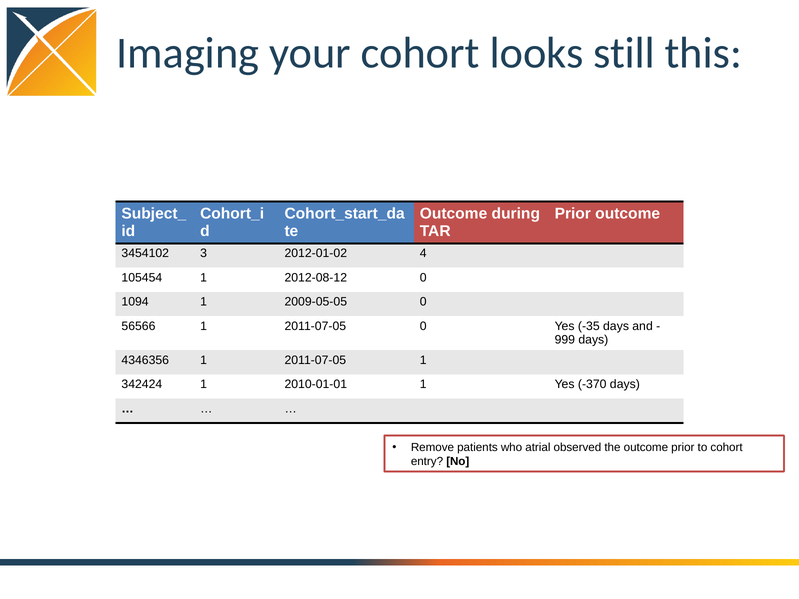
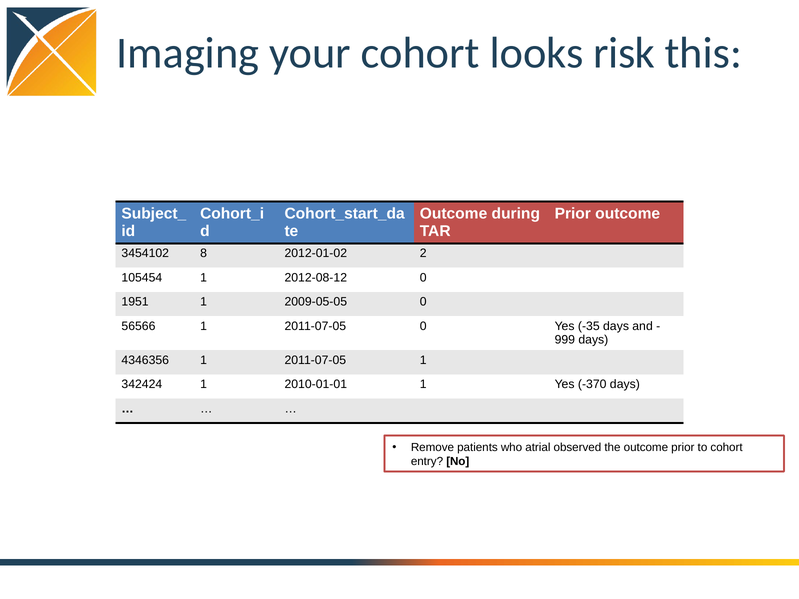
still: still -> risk (624, 53)
3: 3 -> 8 (204, 253)
4: 4 -> 2 (423, 253)
1094: 1094 -> 1951 (135, 302)
